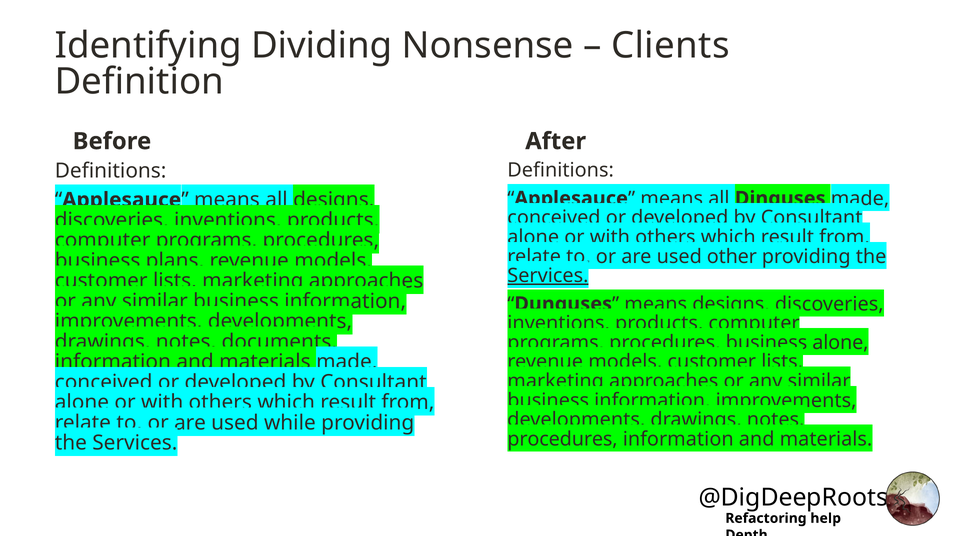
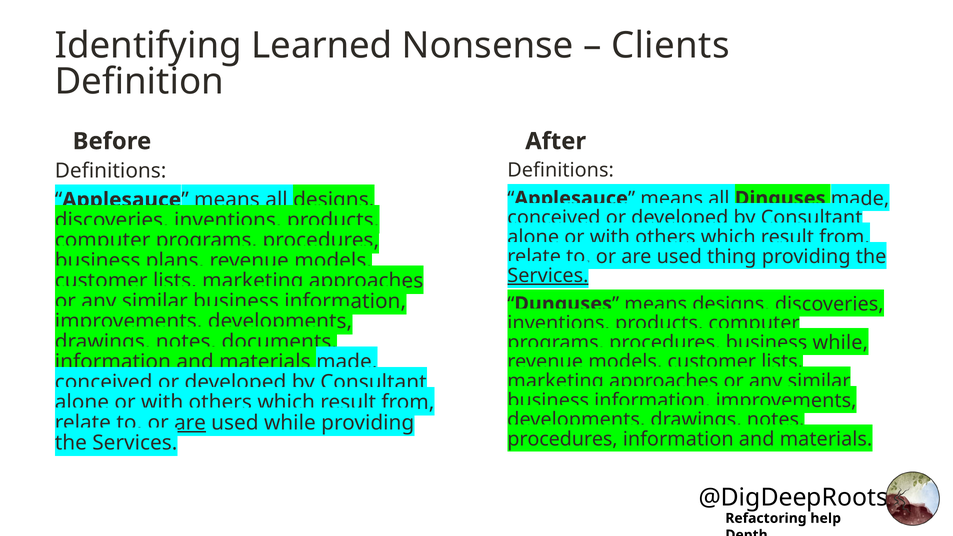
Dividing: Dividing -> Learned (322, 46)
other: other -> thing (732, 256)
alone: alone -> while (840, 343)
are underline: none -> present (190, 423)
